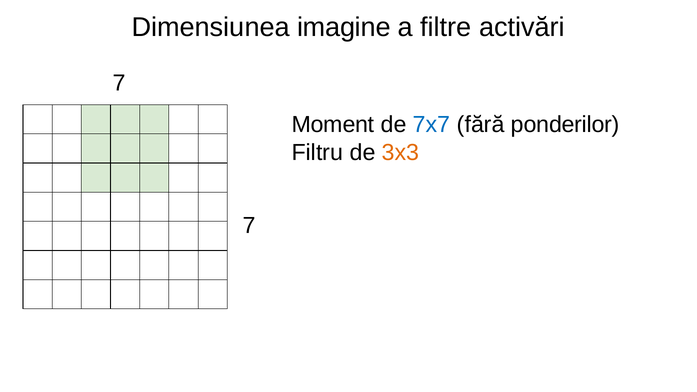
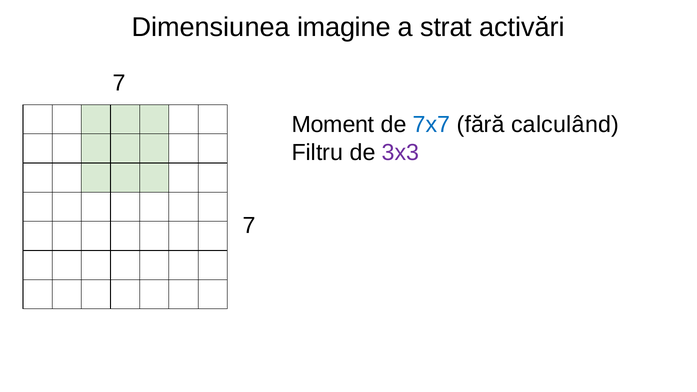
filtre: filtre -> strat (446, 27)
ponderilor: ponderilor -> calculând (565, 125)
3x3 colour: orange -> purple (401, 152)
